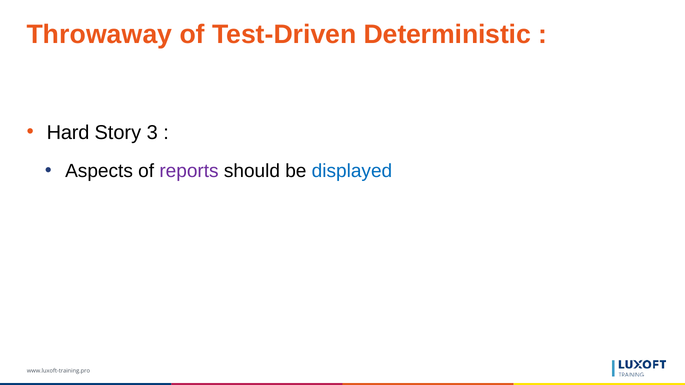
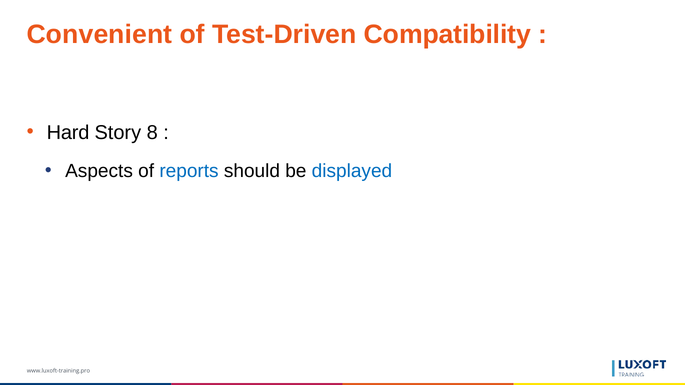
Throwaway: Throwaway -> Convenient (99, 35)
Deterministic: Deterministic -> Compatibility (447, 35)
3: 3 -> 8 (152, 133)
reports colour: purple -> blue (189, 171)
